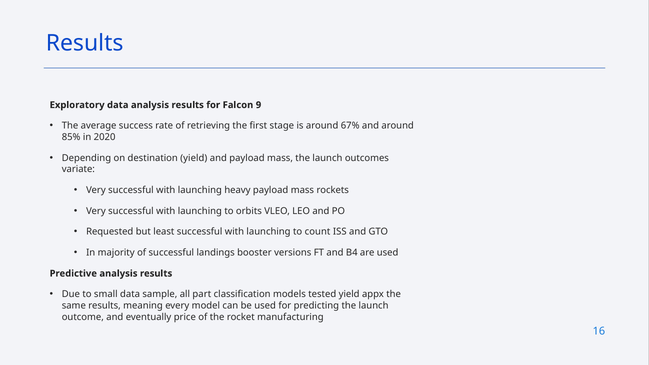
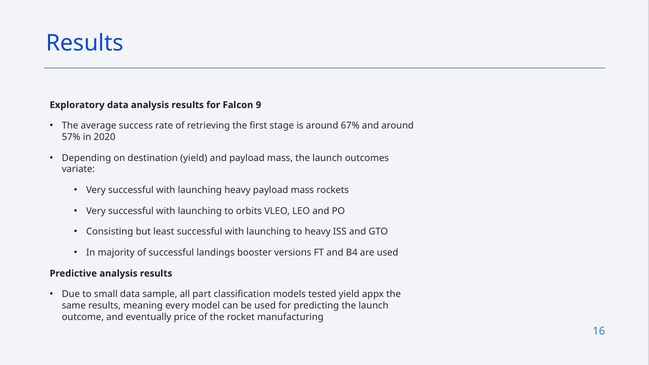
85%: 85% -> 57% (71, 137)
Requested: Requested -> Consisting (110, 232)
to count: count -> heavy (318, 232)
